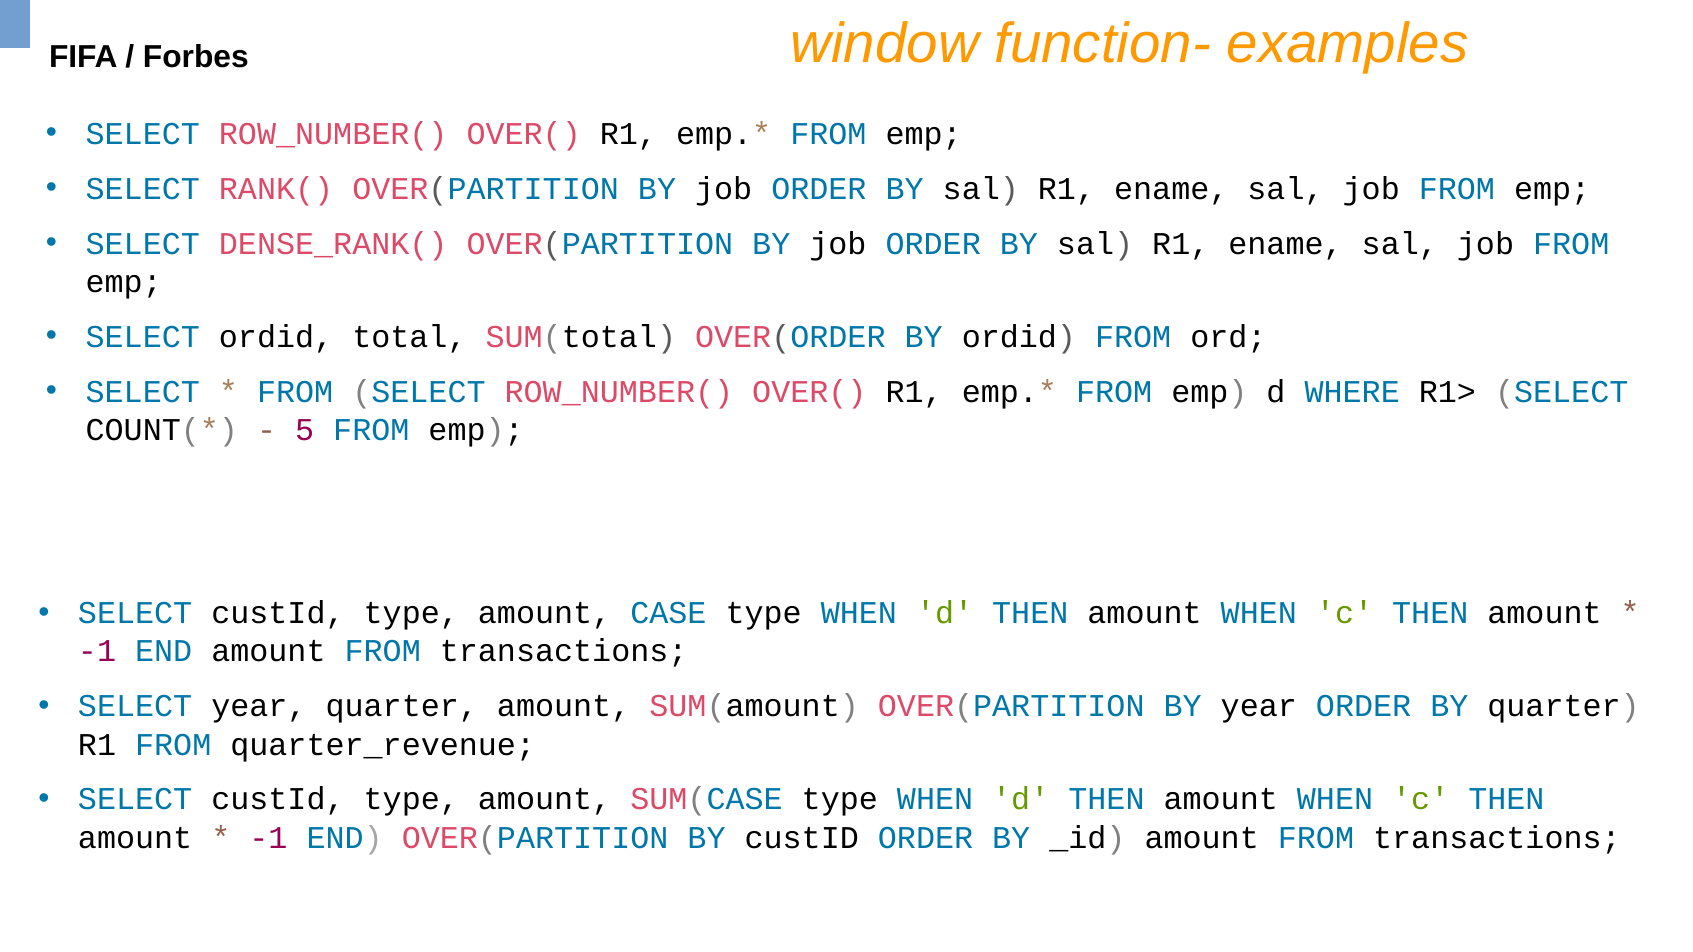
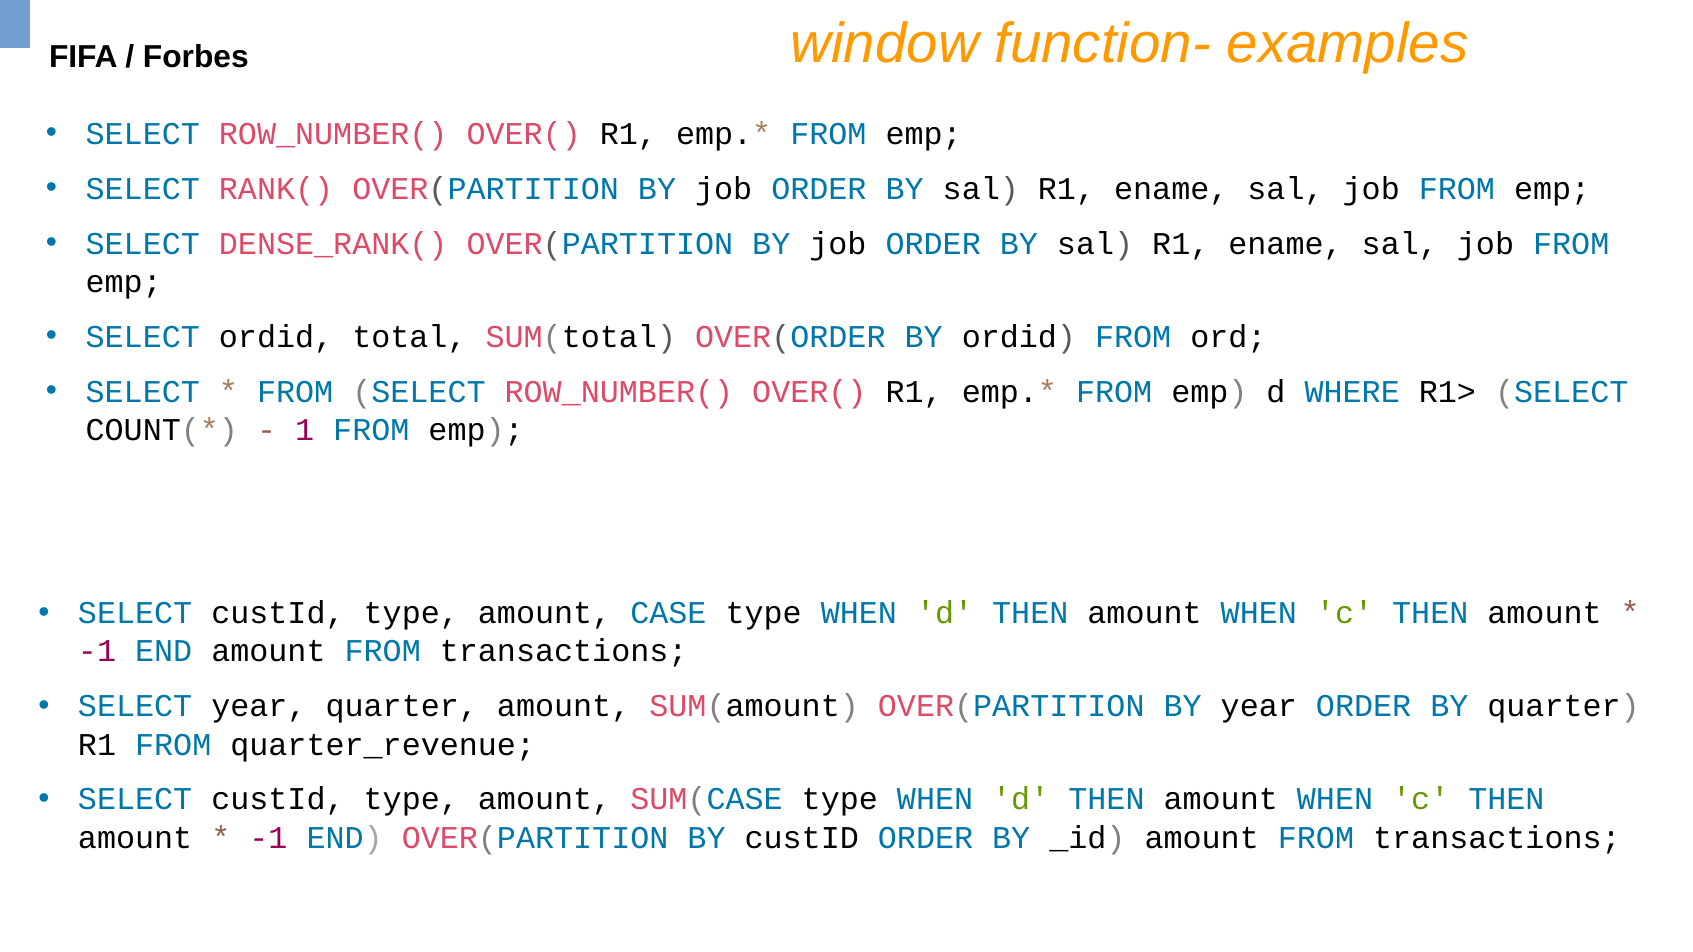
5: 5 -> 1 (305, 430)
